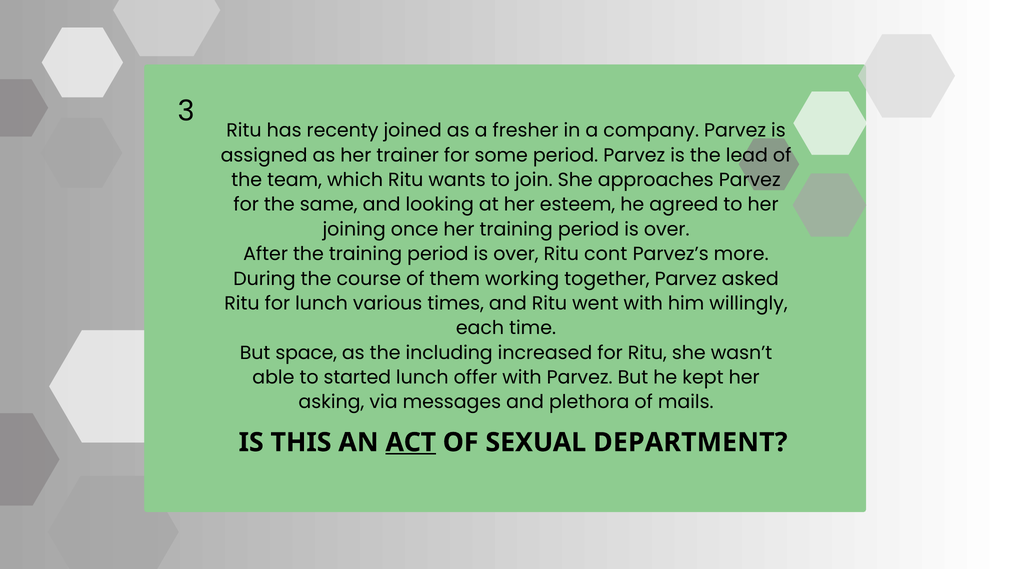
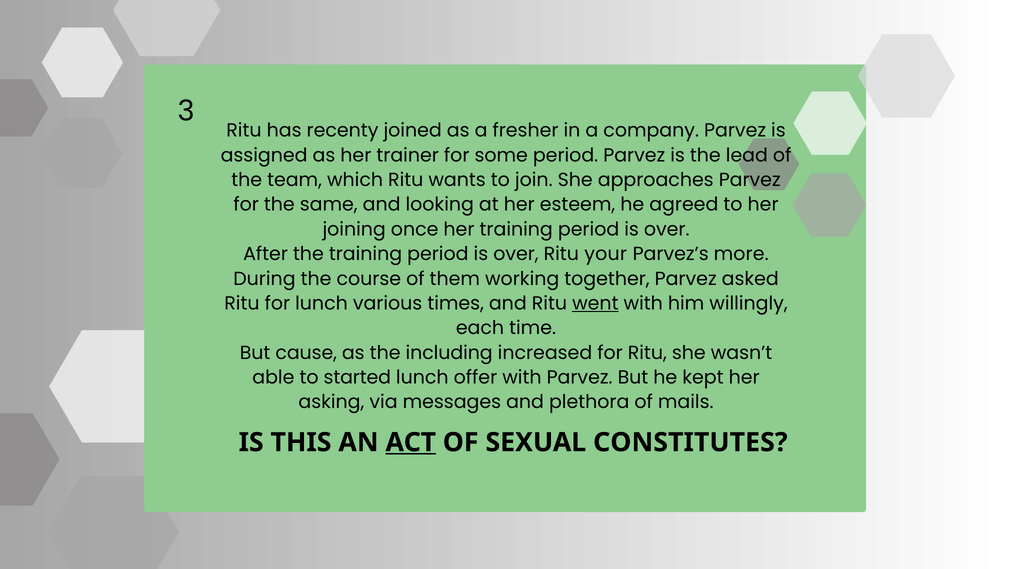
cont: cont -> your (606, 254)
went underline: none -> present (595, 304)
space: space -> cause (306, 353)
DEPARTMENT: DEPARTMENT -> CONSTITUTES (690, 443)
